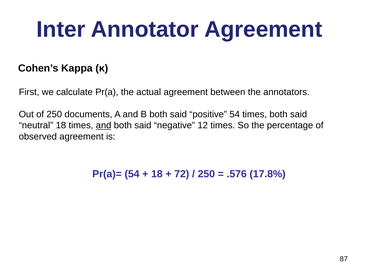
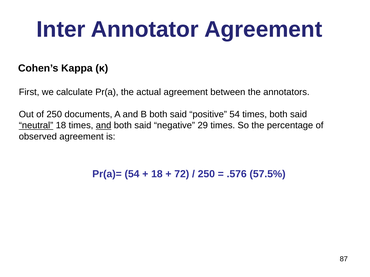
neutral underline: none -> present (36, 126)
12: 12 -> 29 (203, 126)
17.8%: 17.8% -> 57.5% (268, 174)
